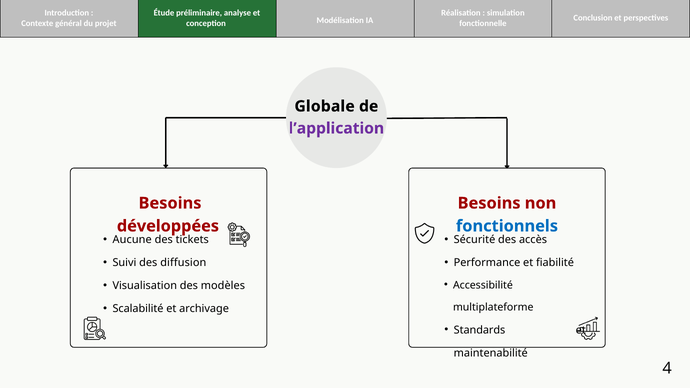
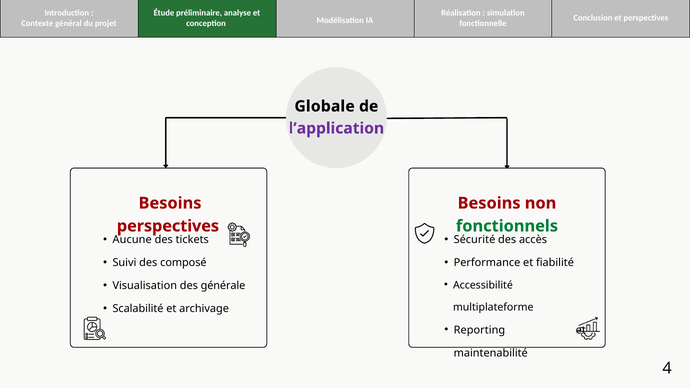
développées: développées -> perspectives (168, 226)
fonctionnels colour: blue -> green (507, 226)
diffusion: diffusion -> composé (183, 263)
modèles: modèles -> générale (223, 286)
Standards: Standards -> Reporting (479, 330)
